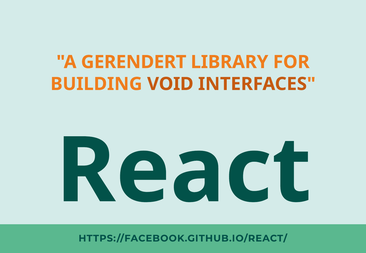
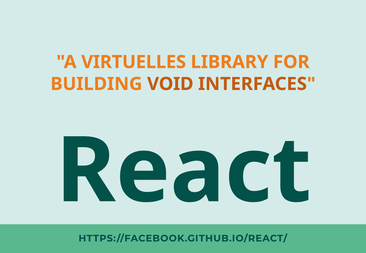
GERENDERT: GERENDERT -> VIRTUELLES (134, 62)
